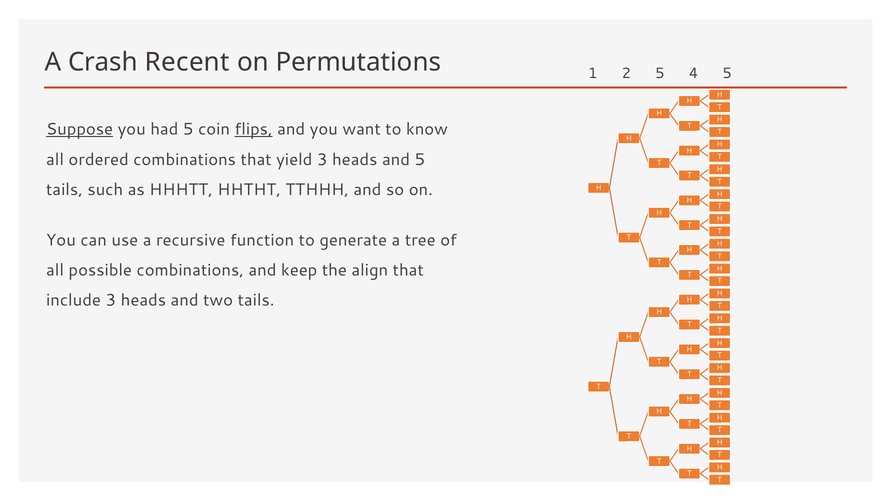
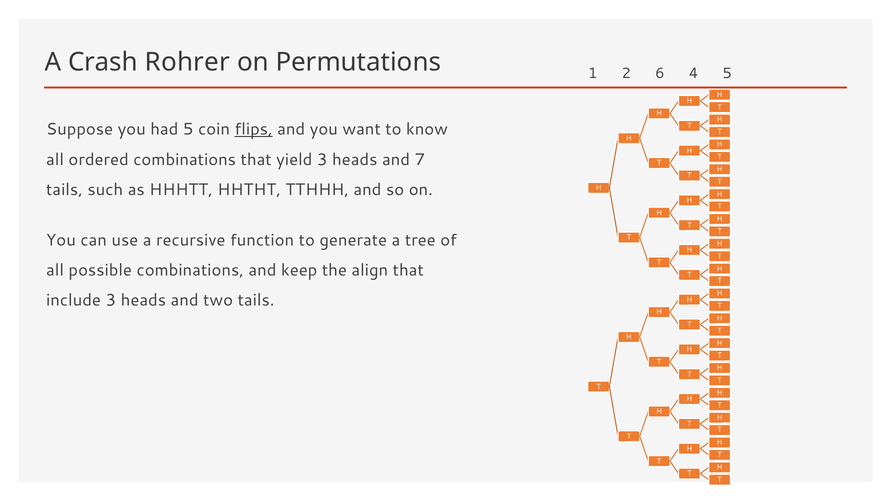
Recent: Recent -> Rohrer (187, 62)
2 5: 5 -> 6 (660, 73)
Suppose underline: present -> none (80, 129)
and 5: 5 -> 7 (420, 160)
